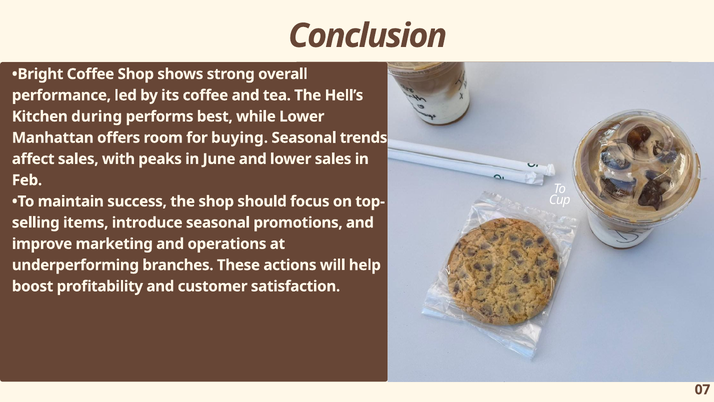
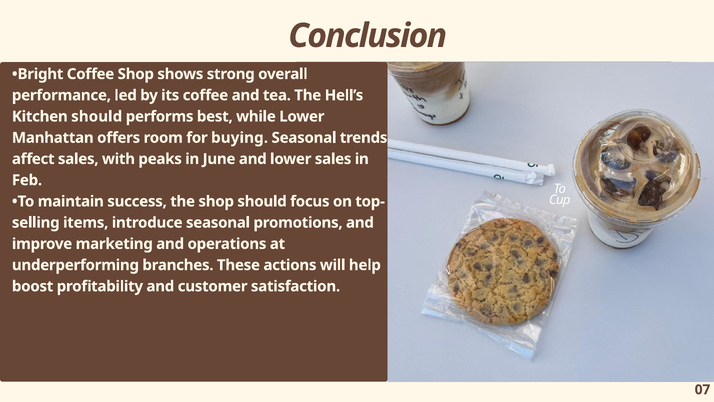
Kitchen during: during -> should (97, 116)
